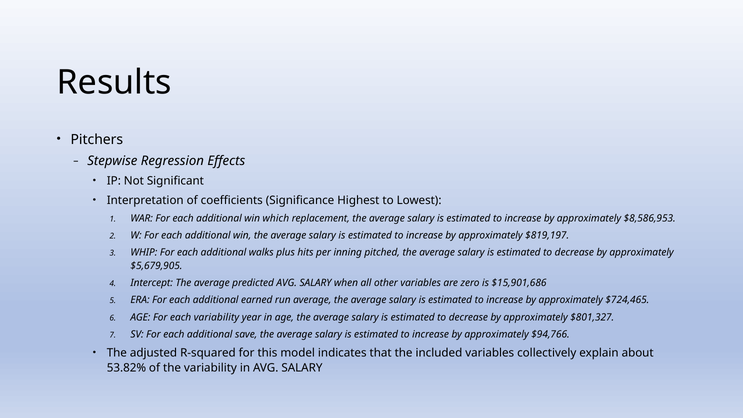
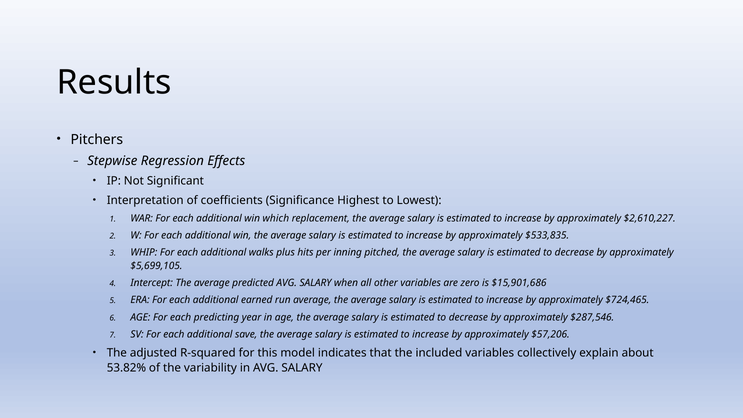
$8,586,953: $8,586,953 -> $2,610,227 (650, 218)
$819,197: $819,197 -> $533,835 (547, 235)
$5,679,905: $5,679,905 -> $5,699,105 (156, 266)
each variability: variability -> predicting (217, 317)
$801,327: $801,327 -> $287,546 (592, 317)
$94,766: $94,766 -> $57,206 (550, 334)
